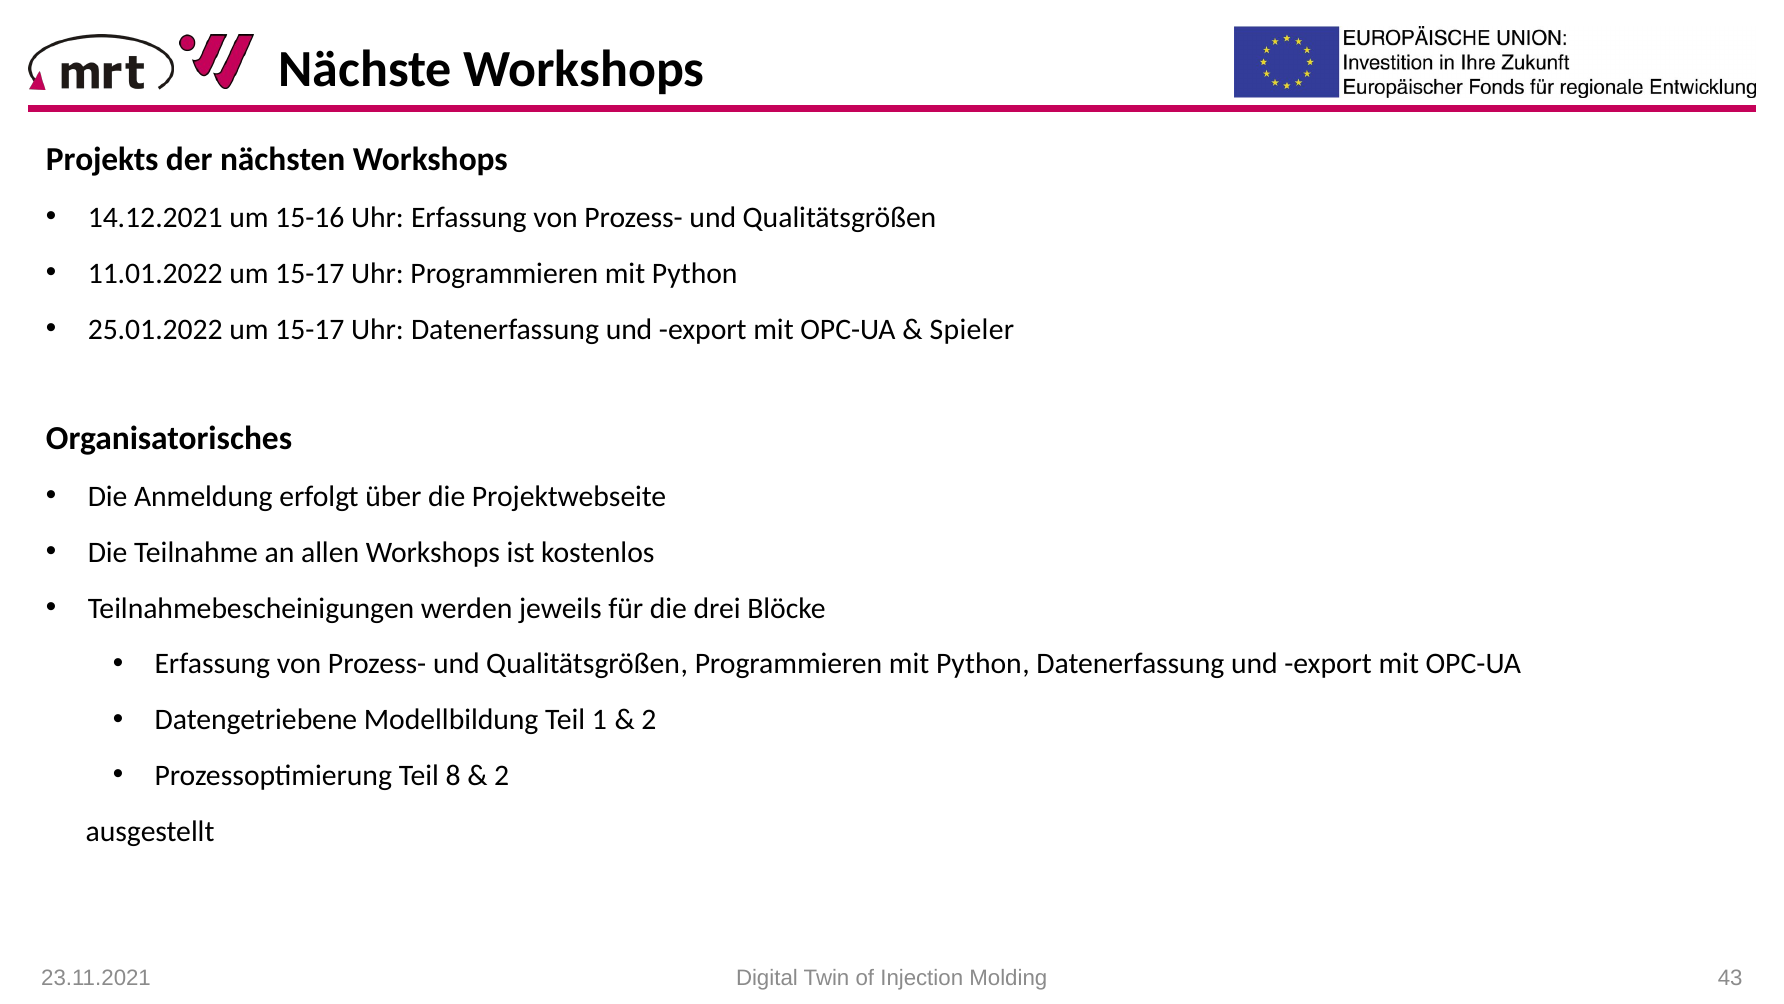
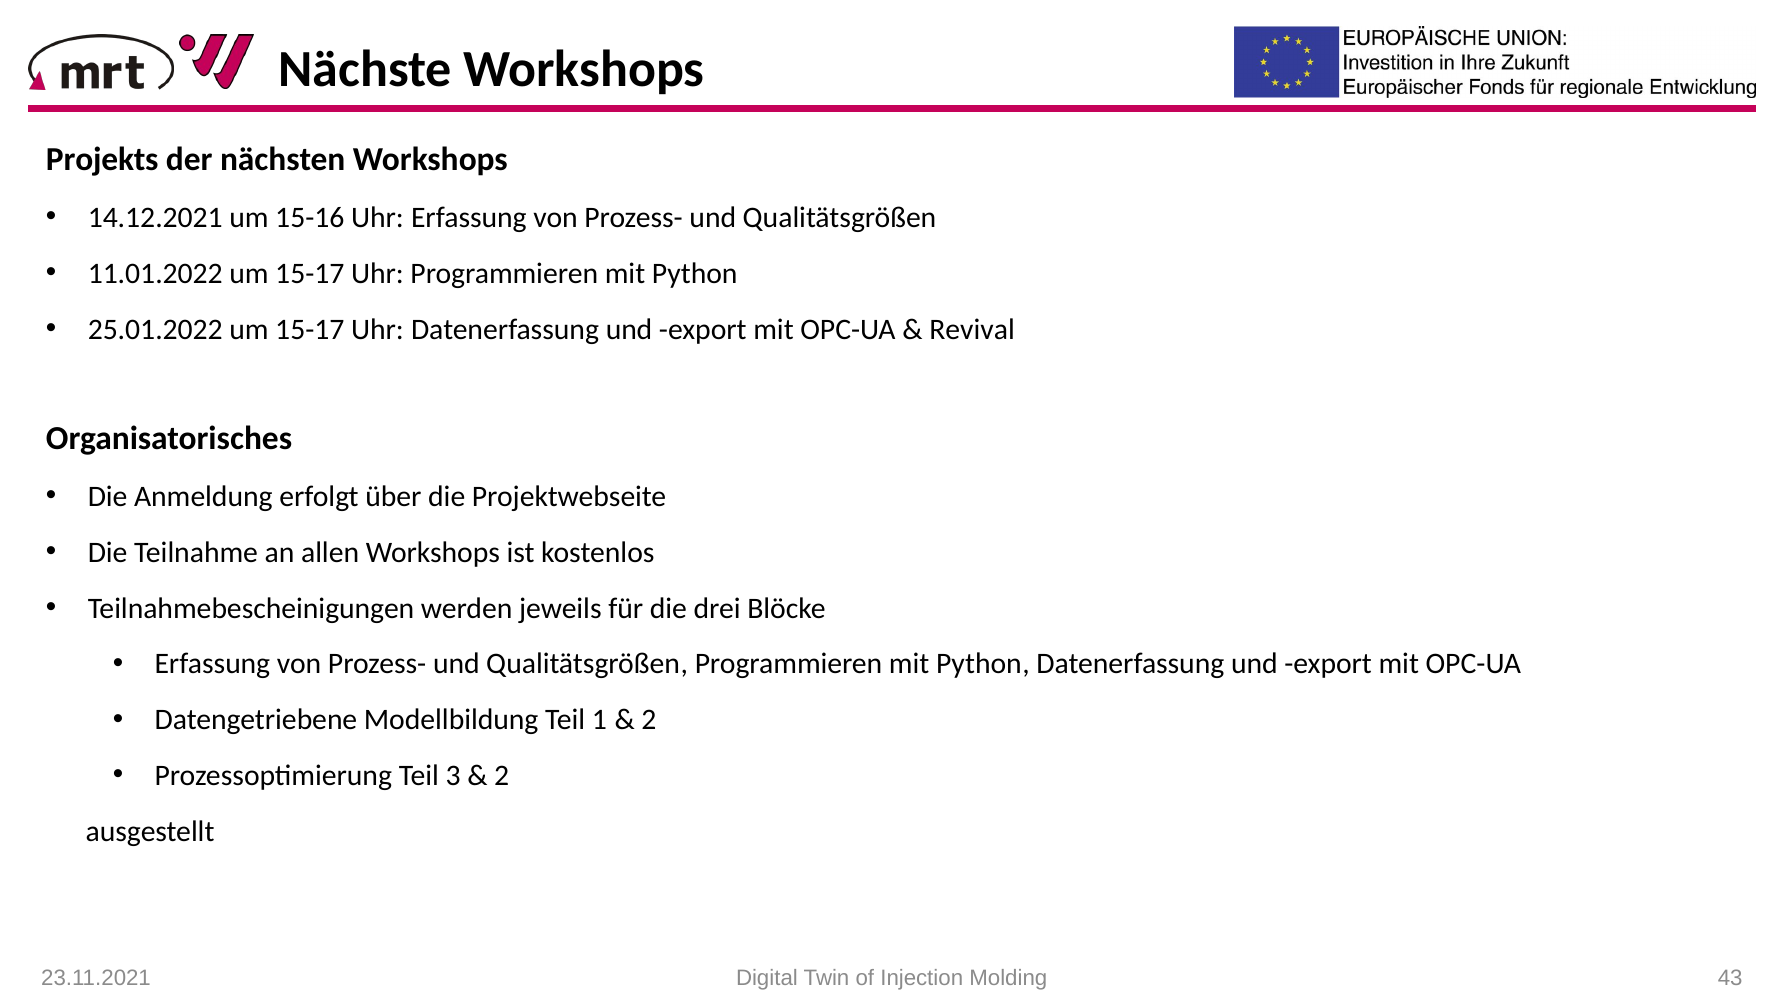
Spieler: Spieler -> Revival (972, 329)
8: 8 -> 3 (453, 775)
